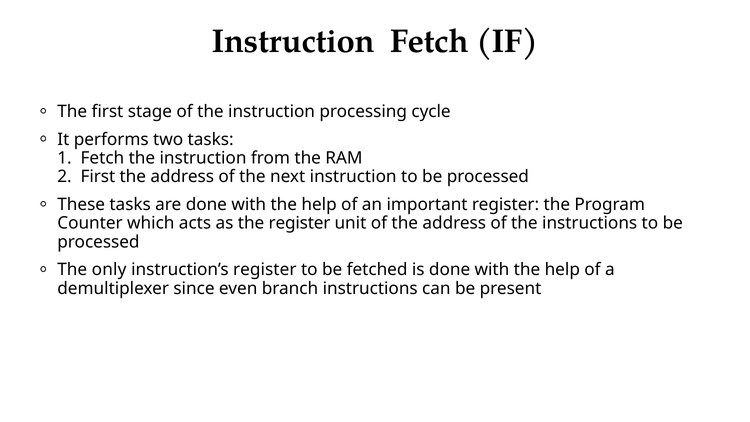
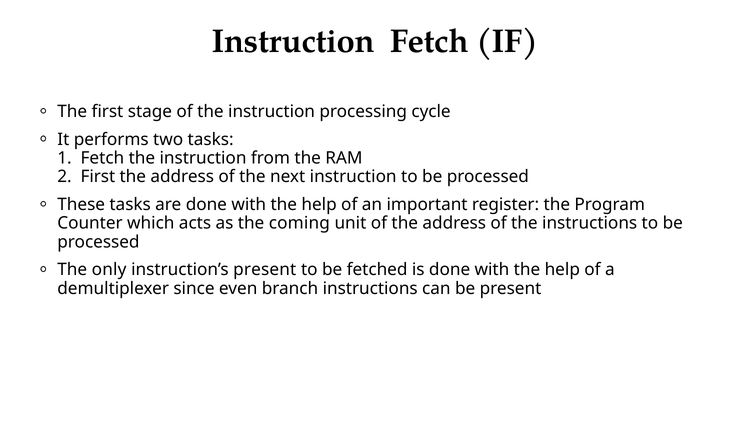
the register: register -> coming (299, 223)
instruction’s register: register -> present (265, 270)
